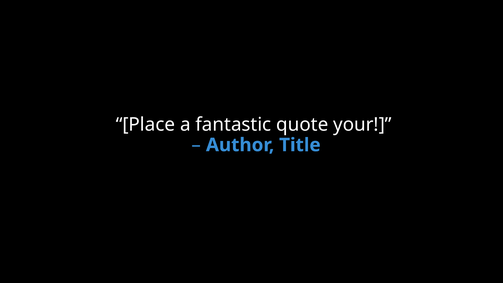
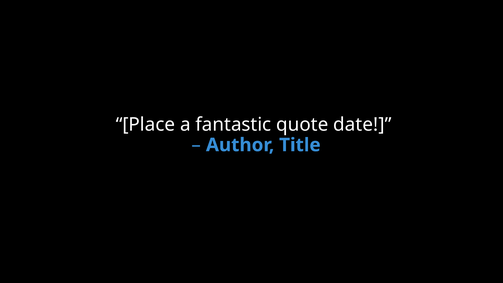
your: your -> date (362, 125)
